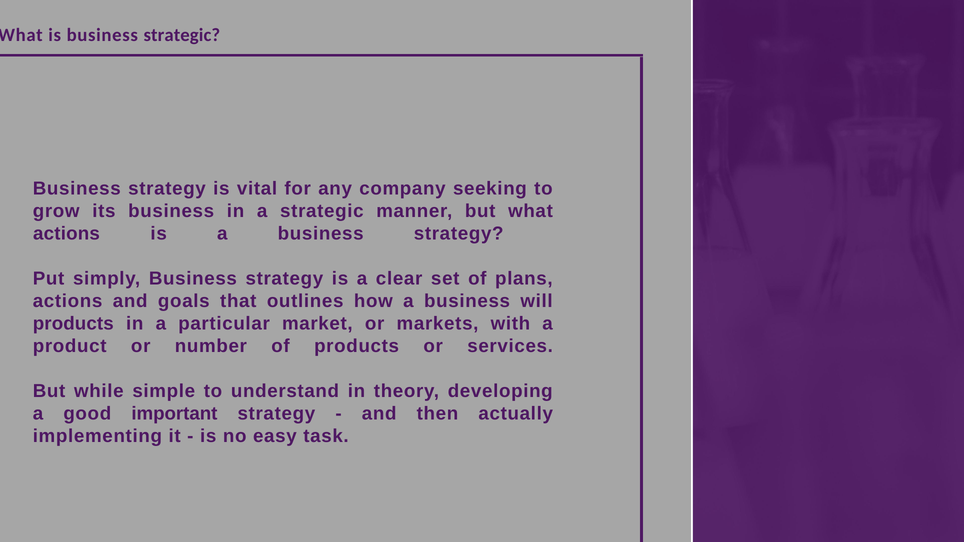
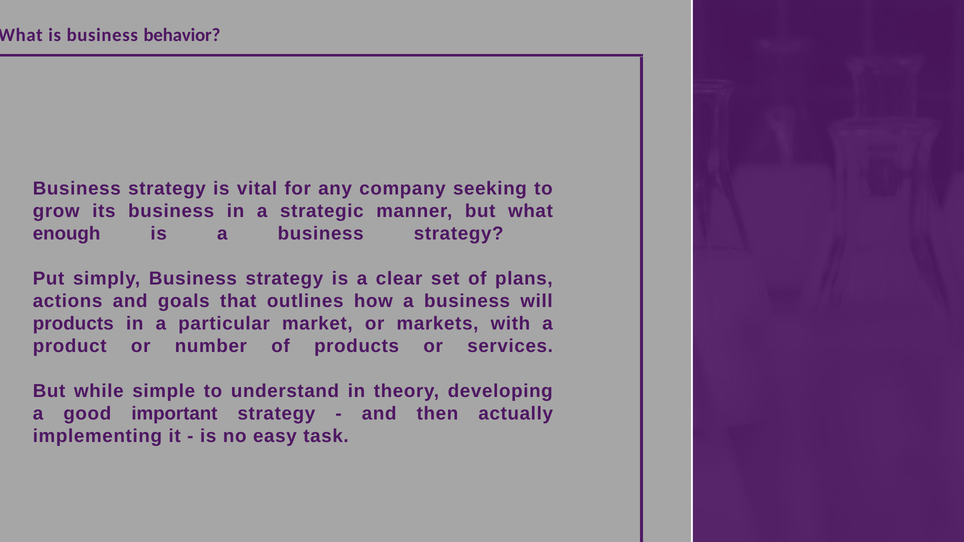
business strategic: strategic -> behavior (182, 35)
actions: actions -> enough (67, 234)
